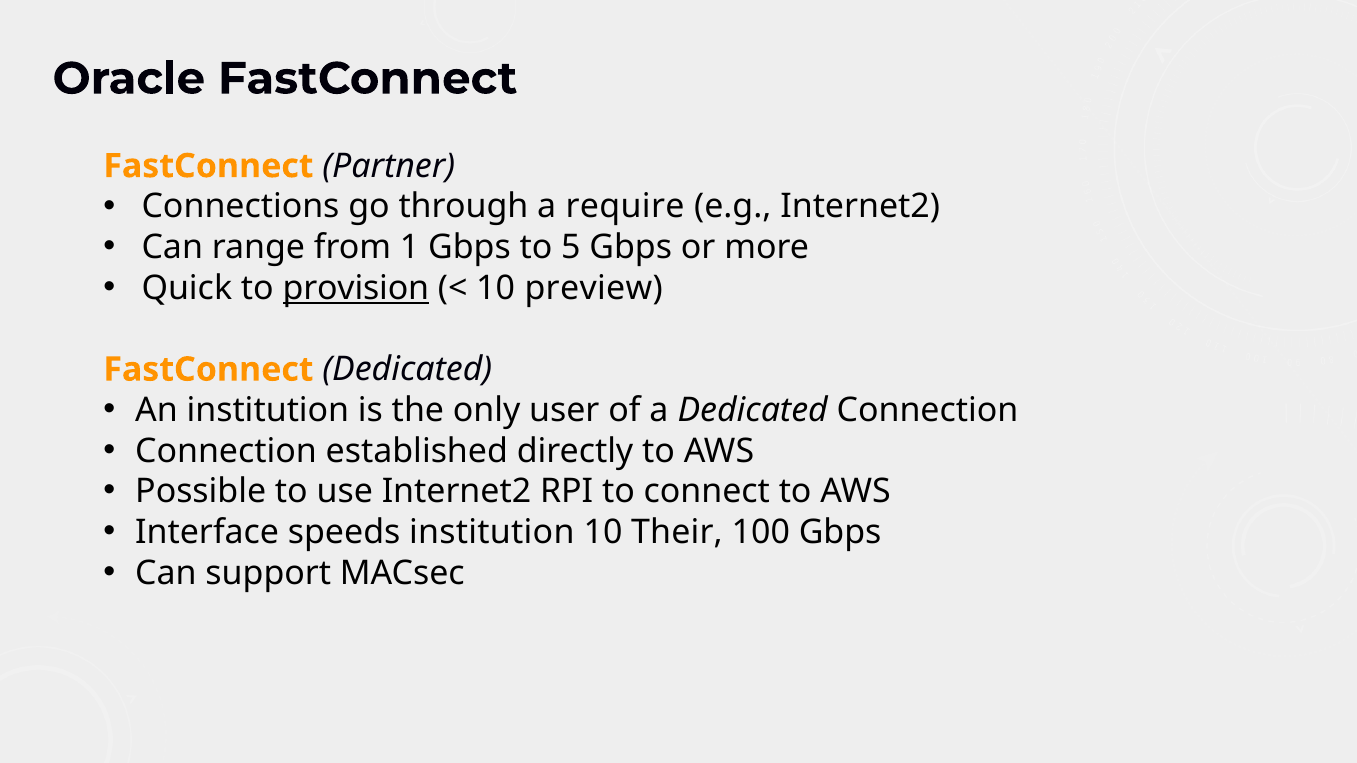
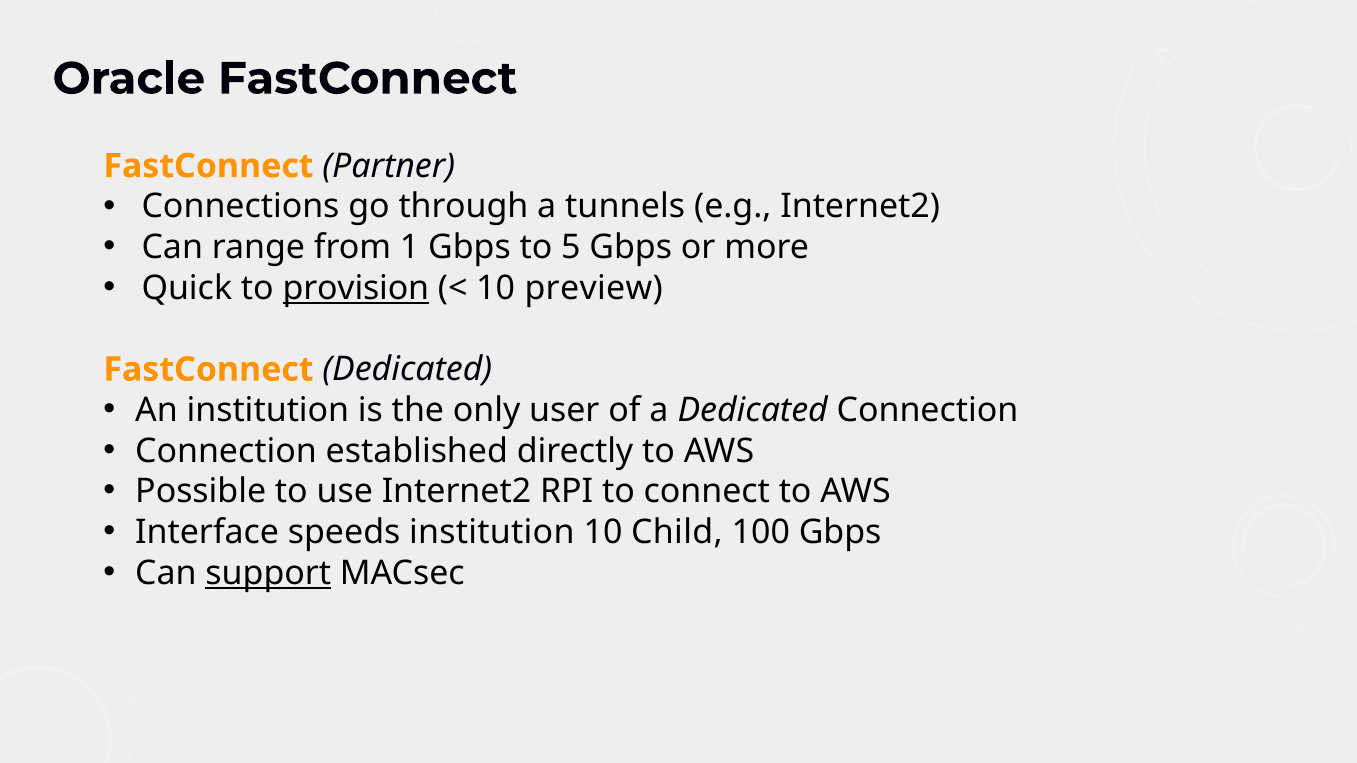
require: require -> tunnels (625, 207)
Their: Their -> Child (677, 532)
support underline: none -> present (268, 573)
